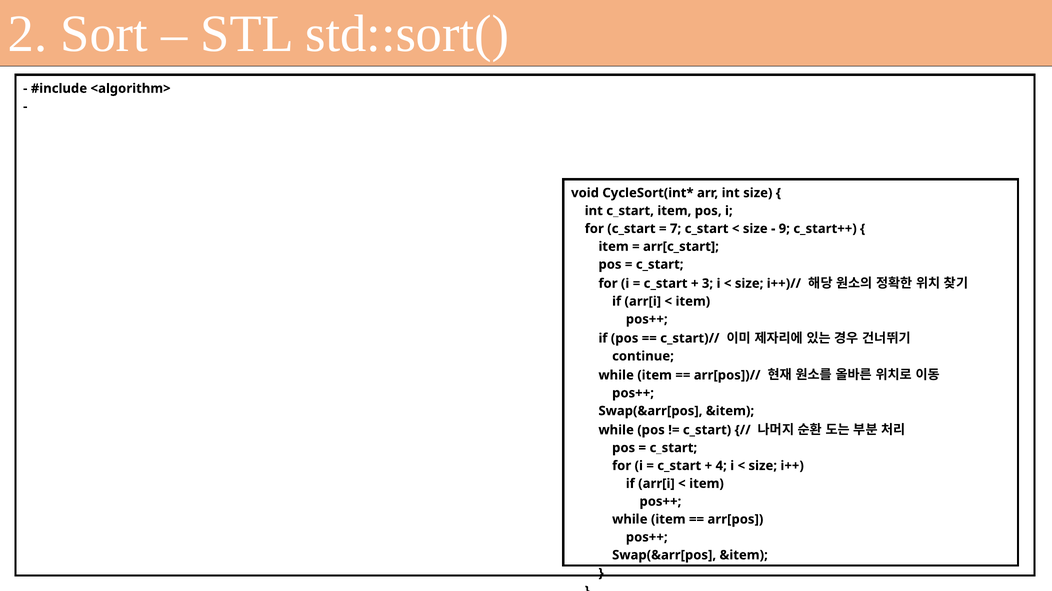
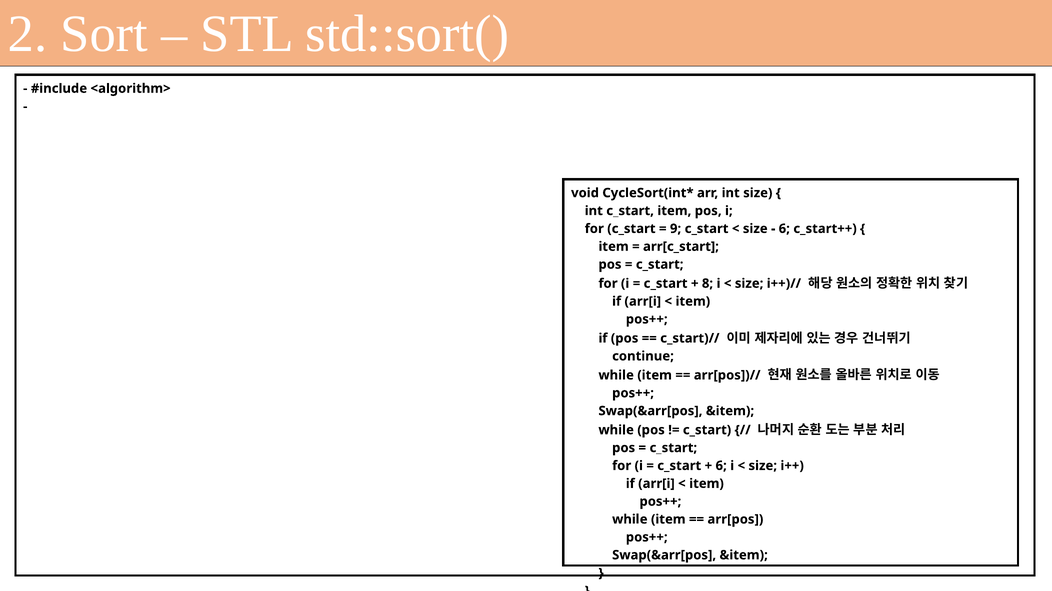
7: 7 -> 9 (676, 229)
9: 9 -> 6 (784, 229)
3: 3 -> 8 (707, 284)
4: 4 -> 6 (721, 466)
